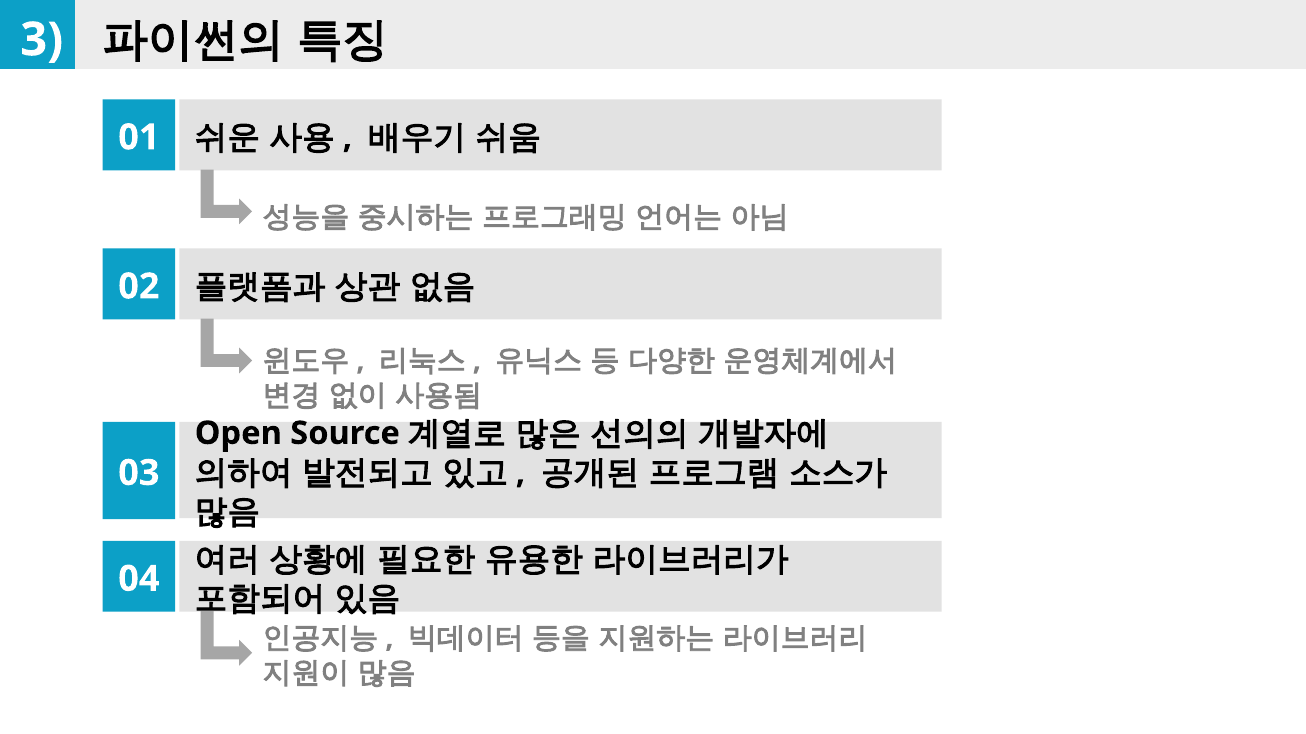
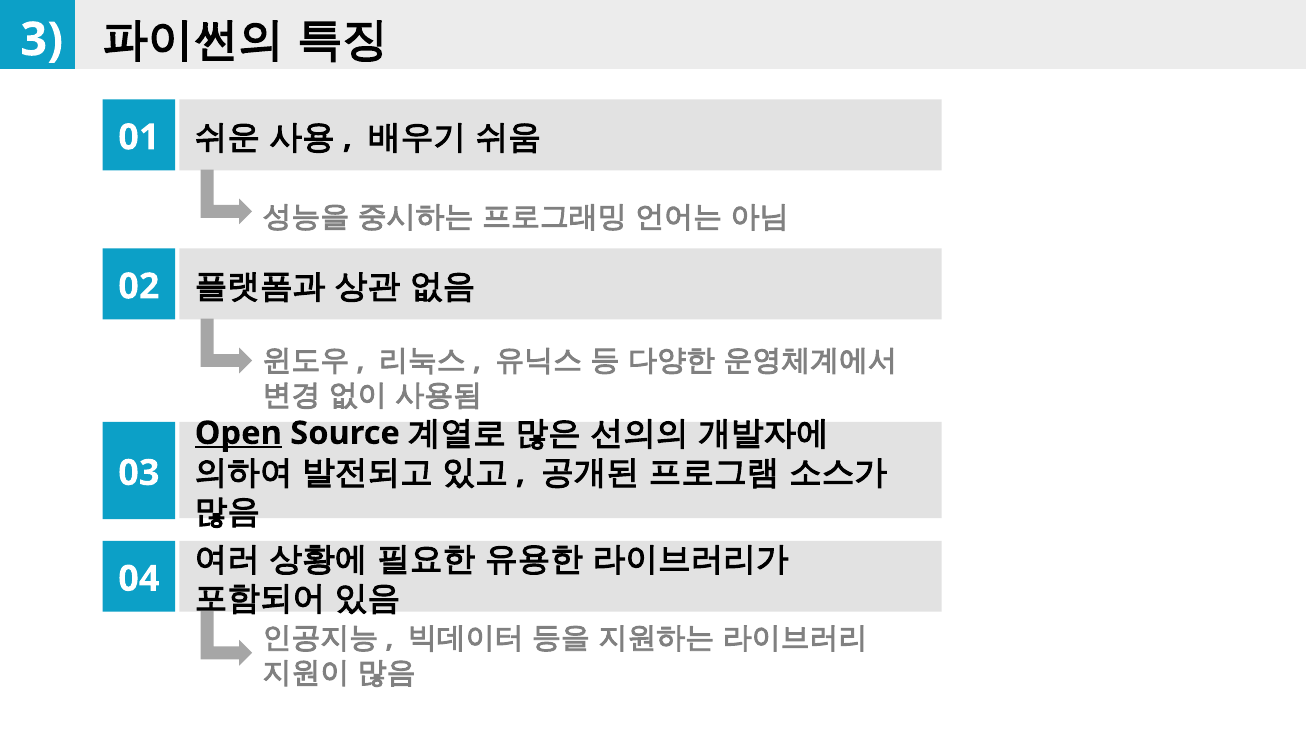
Open underline: none -> present (238, 434)
